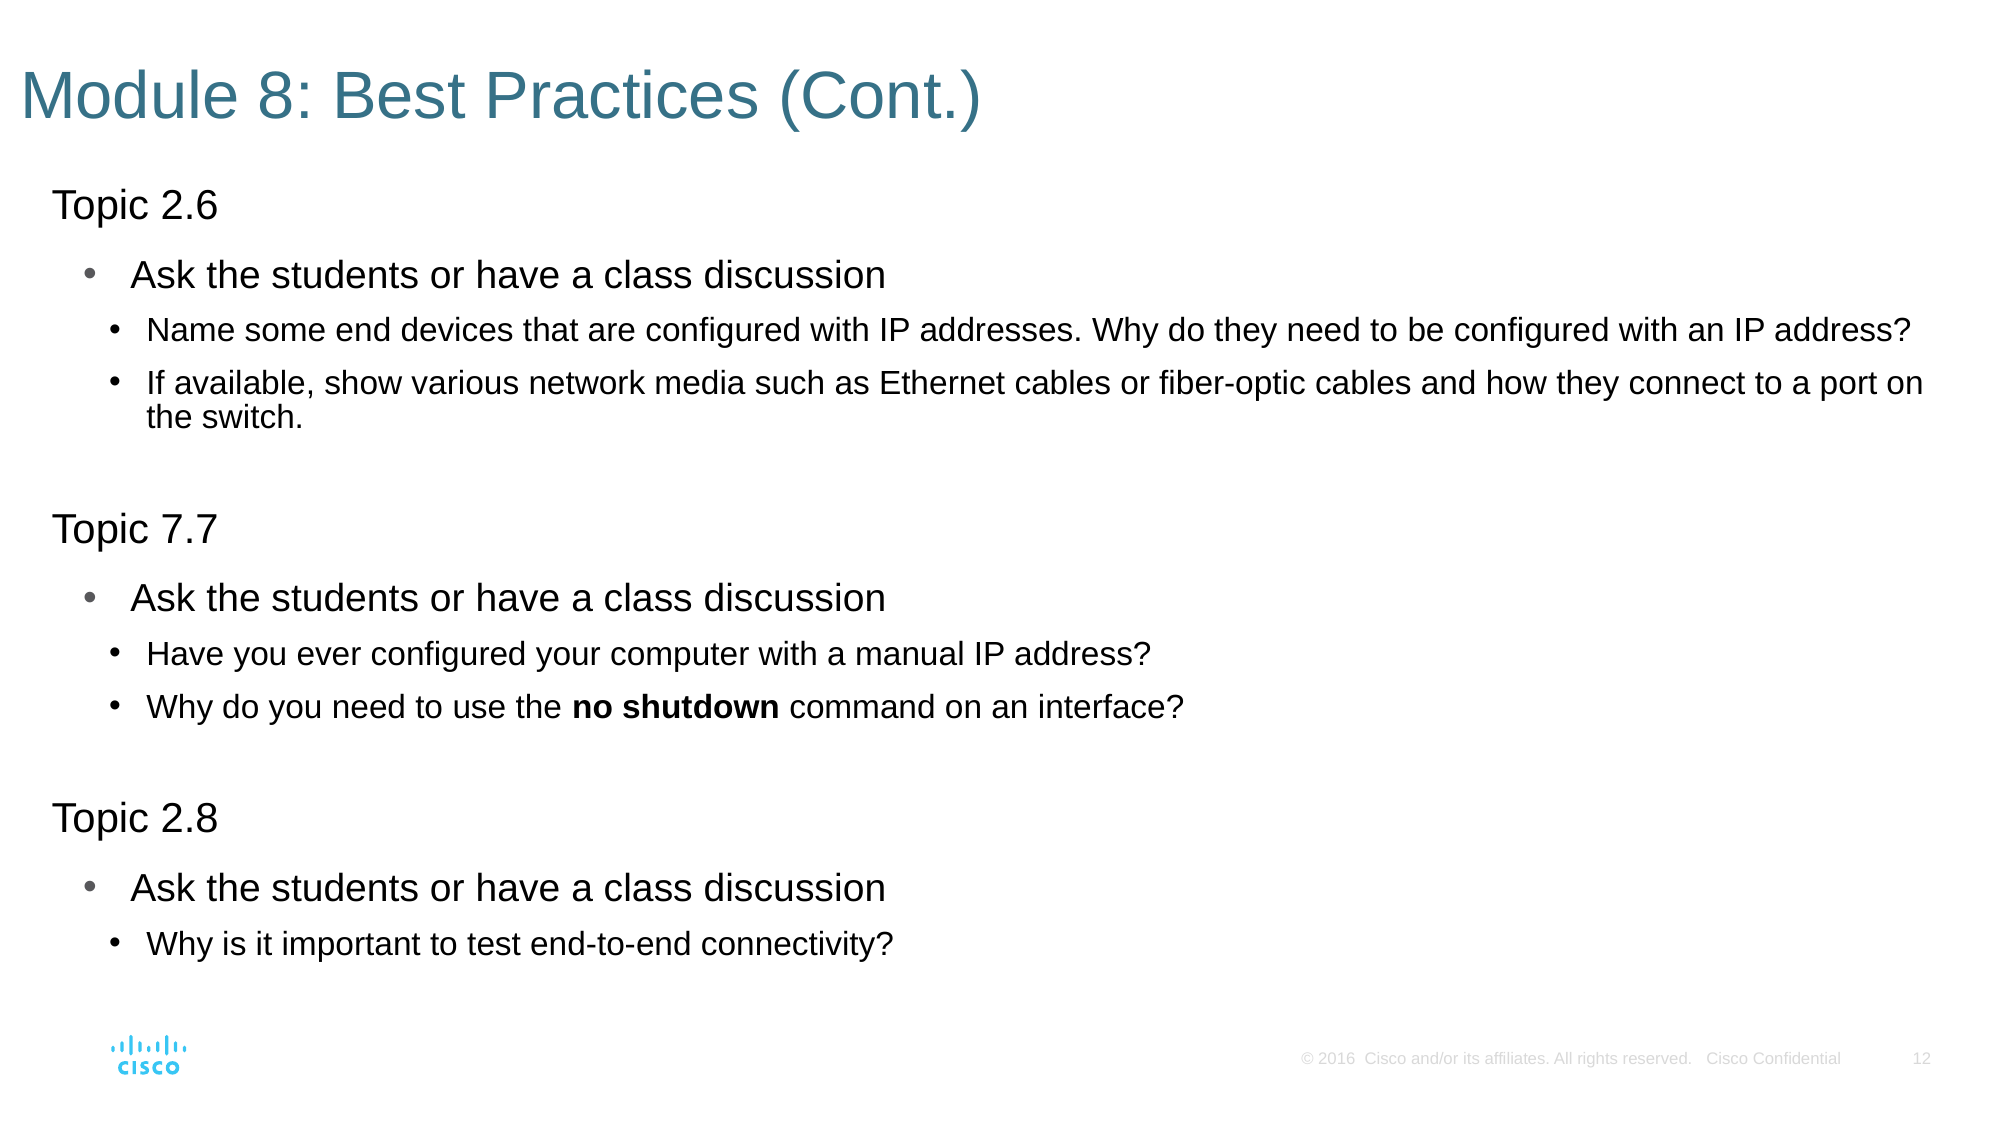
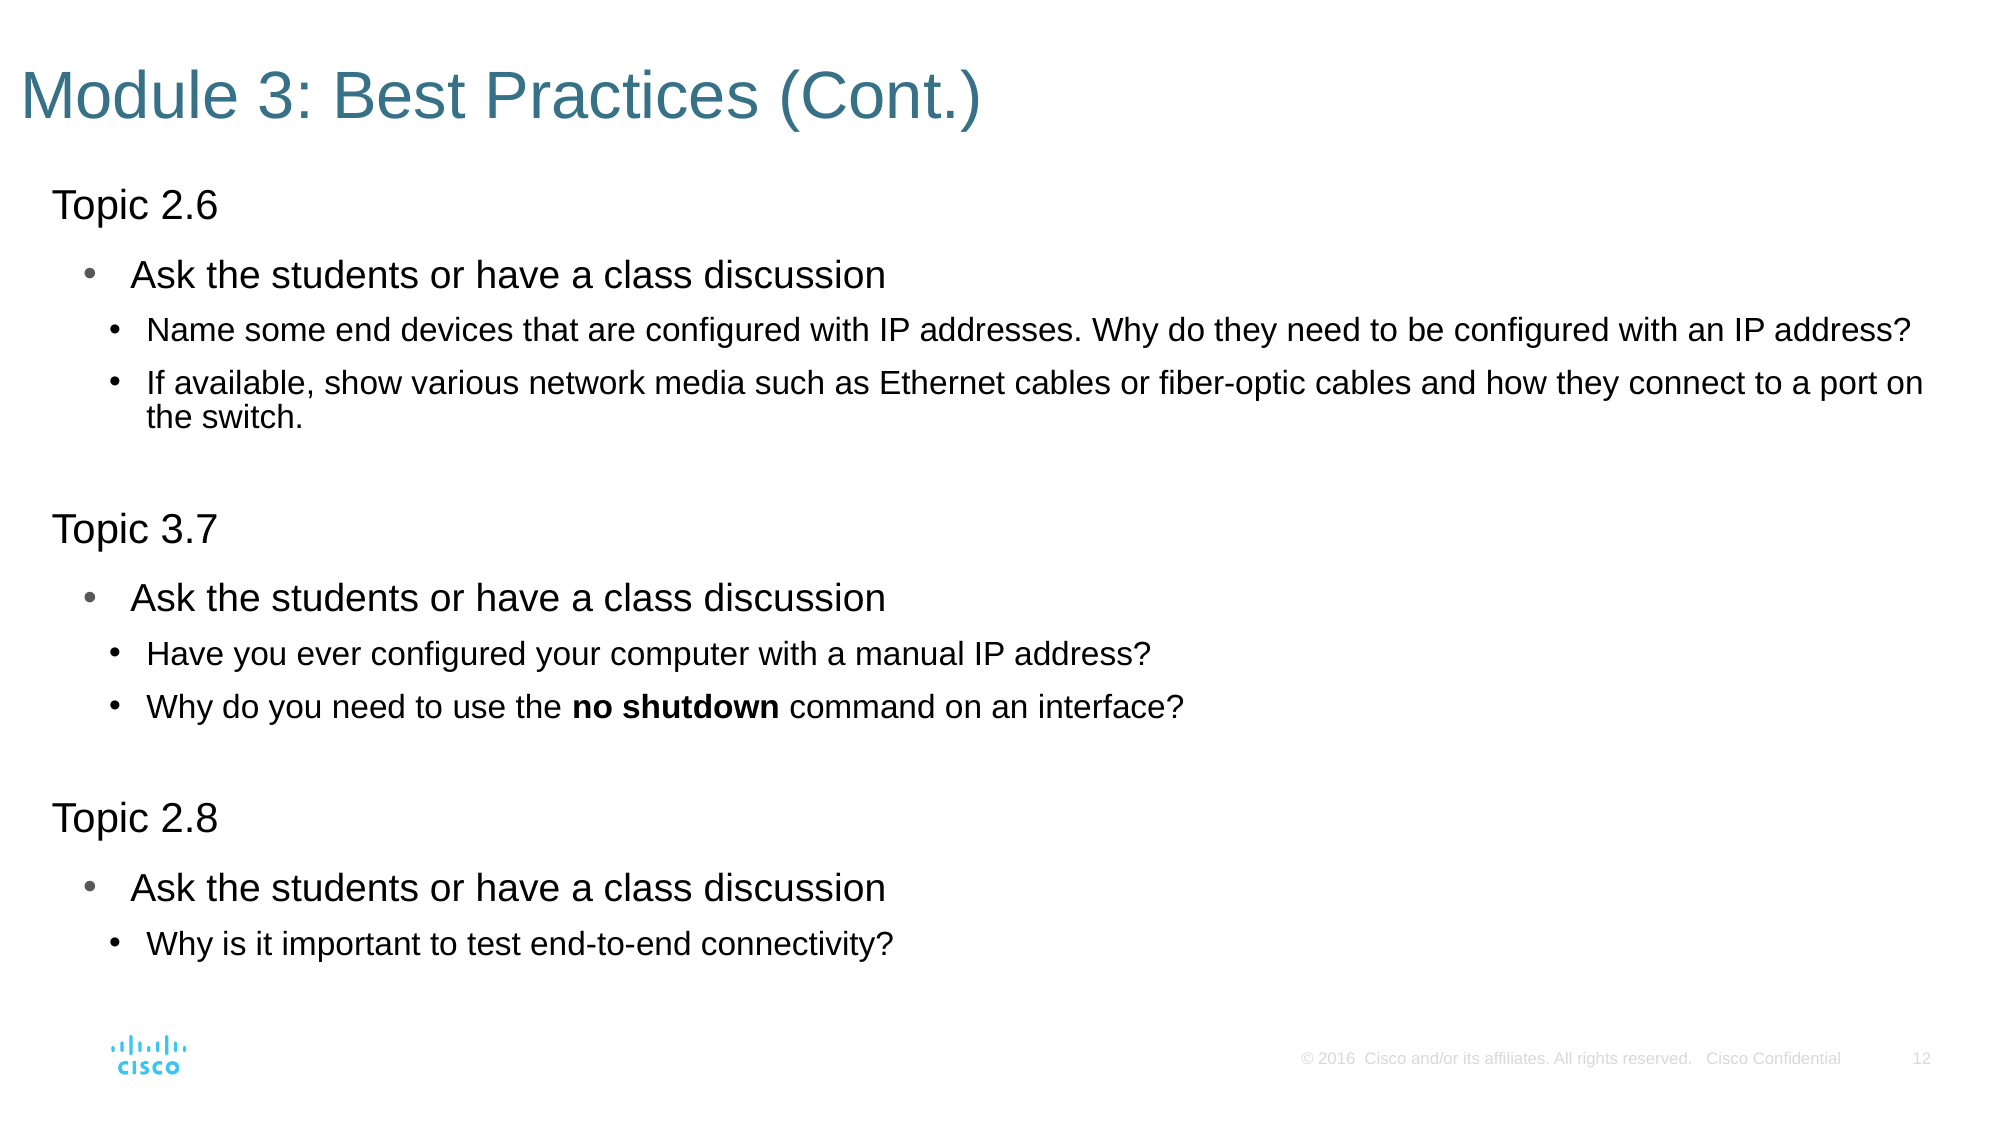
8: 8 -> 3 (286, 97)
7.7: 7.7 -> 3.7 (190, 529)
